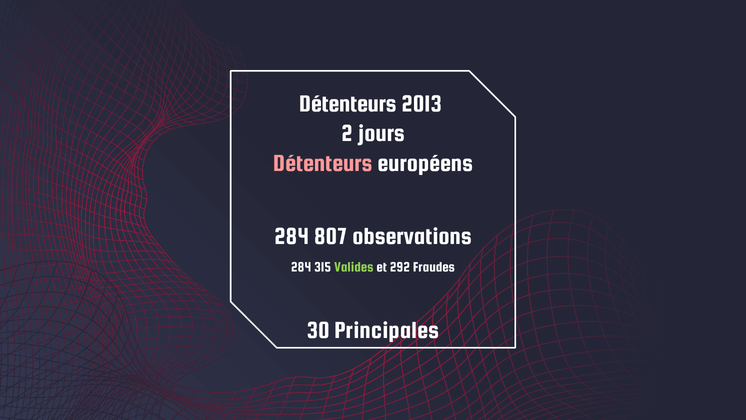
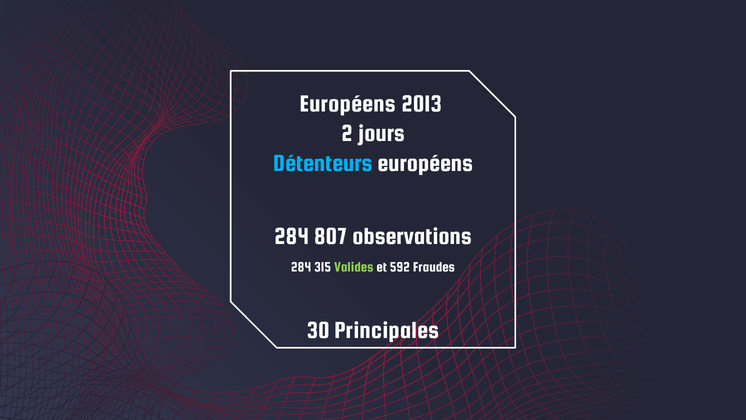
Détenteurs: Détenteurs -> Européens (348, 103)
Détenteurs colour: pink -> light blue (323, 163)
292: 292 -> 592 (400, 267)
